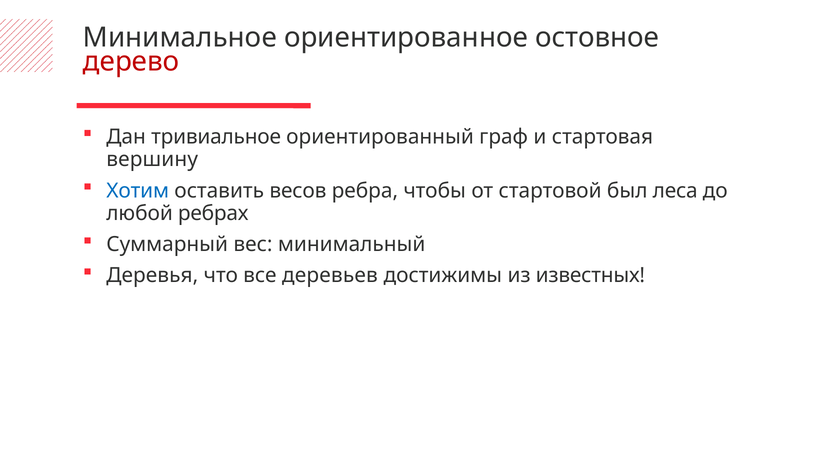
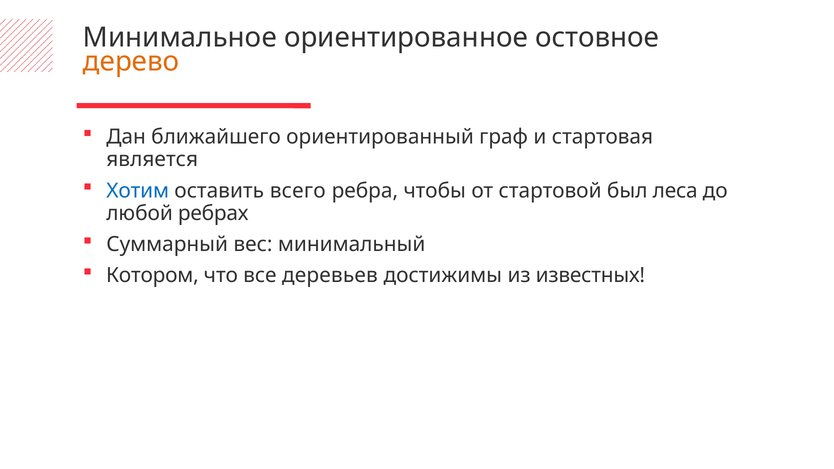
дерево colour: red -> orange (131, 61)
тривиальное: тривиальное -> ближайшего (216, 137)
вершину: вершину -> является (152, 160)
весов: весов -> всего (298, 191)
Деревья: Деревья -> Котором (152, 276)
